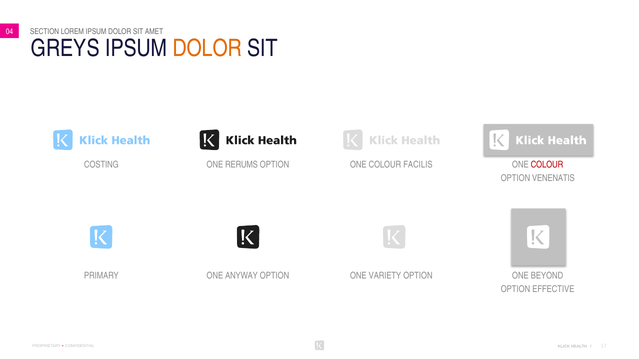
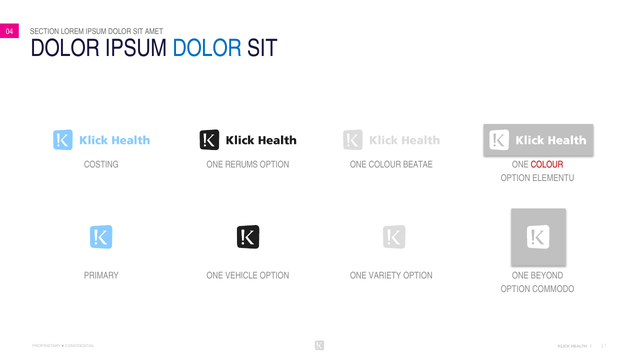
GREYS: GREYS -> DOLOR (65, 49)
DOLOR colour: orange -> blue (207, 49)
FACILIS: FACILIS -> BEATAE (418, 165)
VENENATIS: VENENATIS -> ELEMENTU (553, 178)
ANYWAY: ANYWAY -> VEHICLE (241, 276)
EFFECTIVE: EFFECTIVE -> COMMODO (553, 289)
